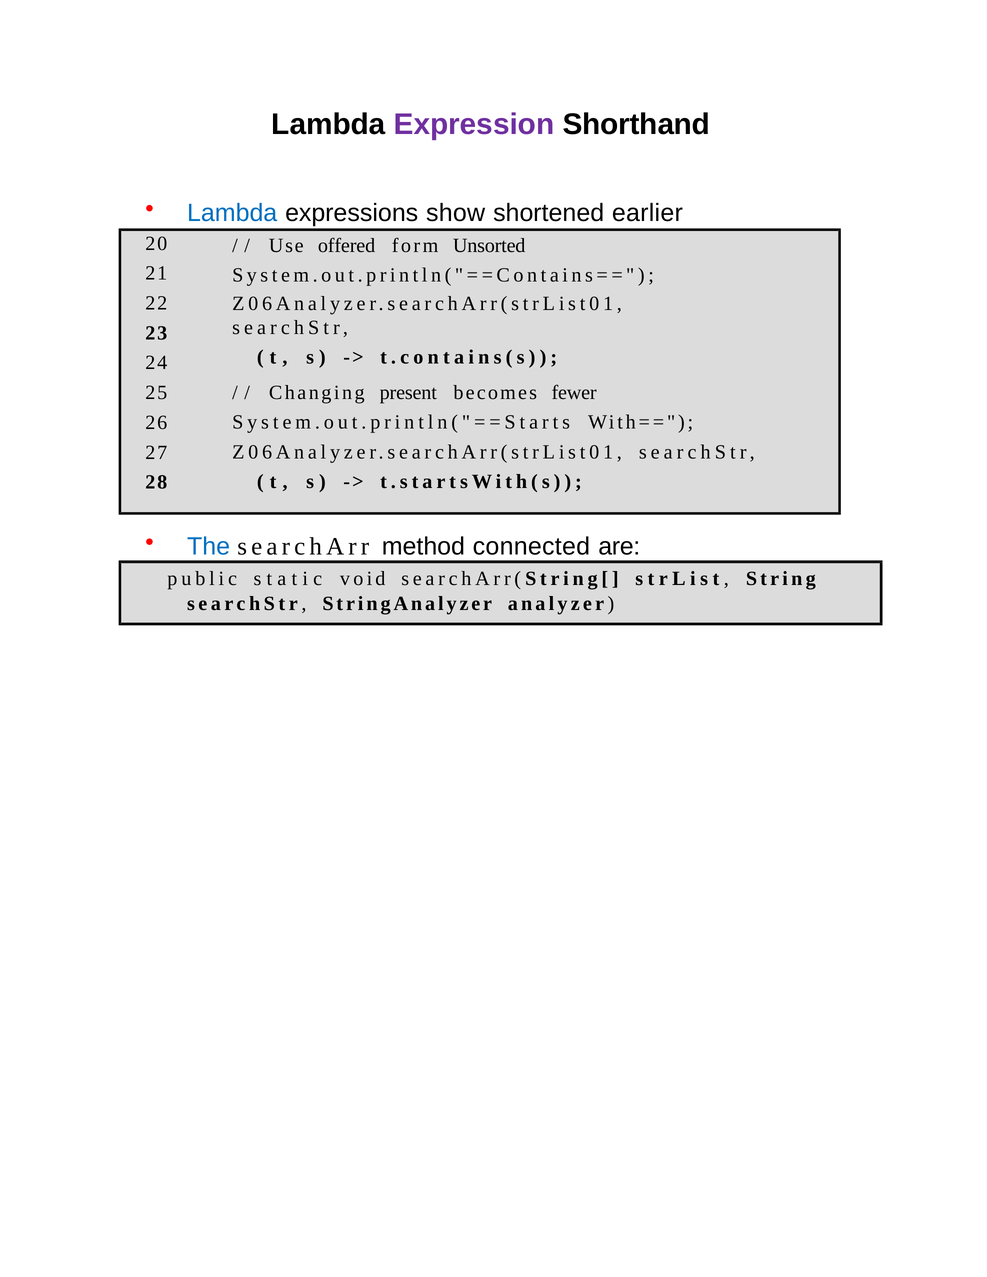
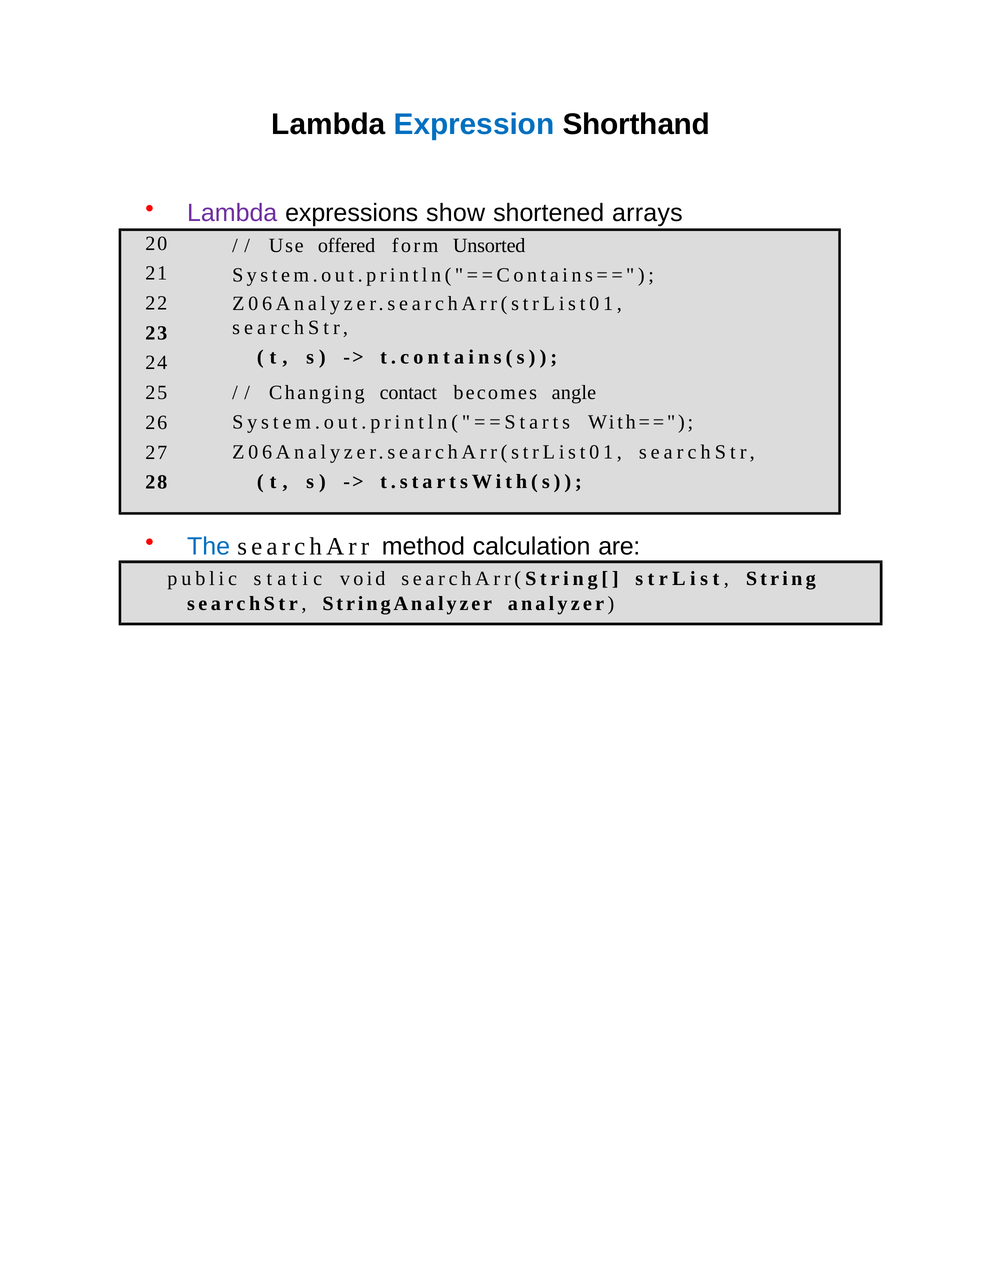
Expression colour: purple -> blue (474, 124)
Lambda colour: blue -> purple (232, 213)
earlier: earlier -> arrays (647, 213)
present: present -> contact (408, 393)
fewer: fewer -> angle (574, 393)
connected: connected -> calculation (532, 547)
